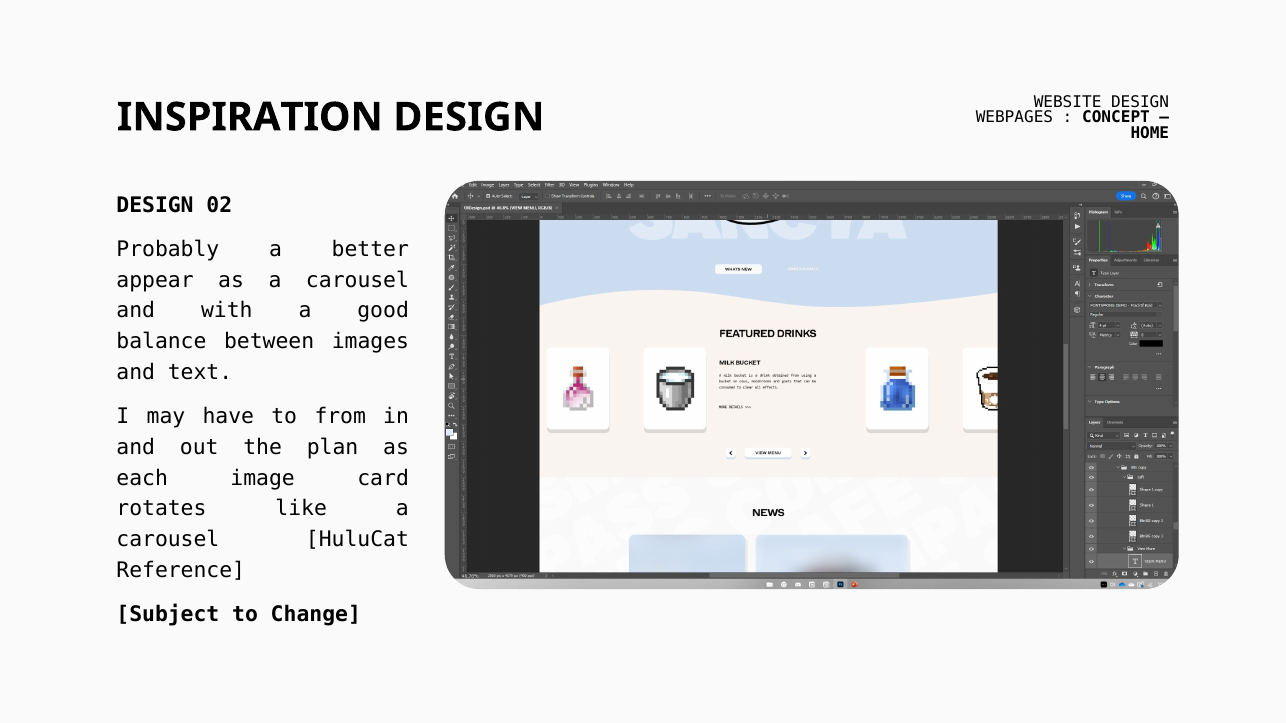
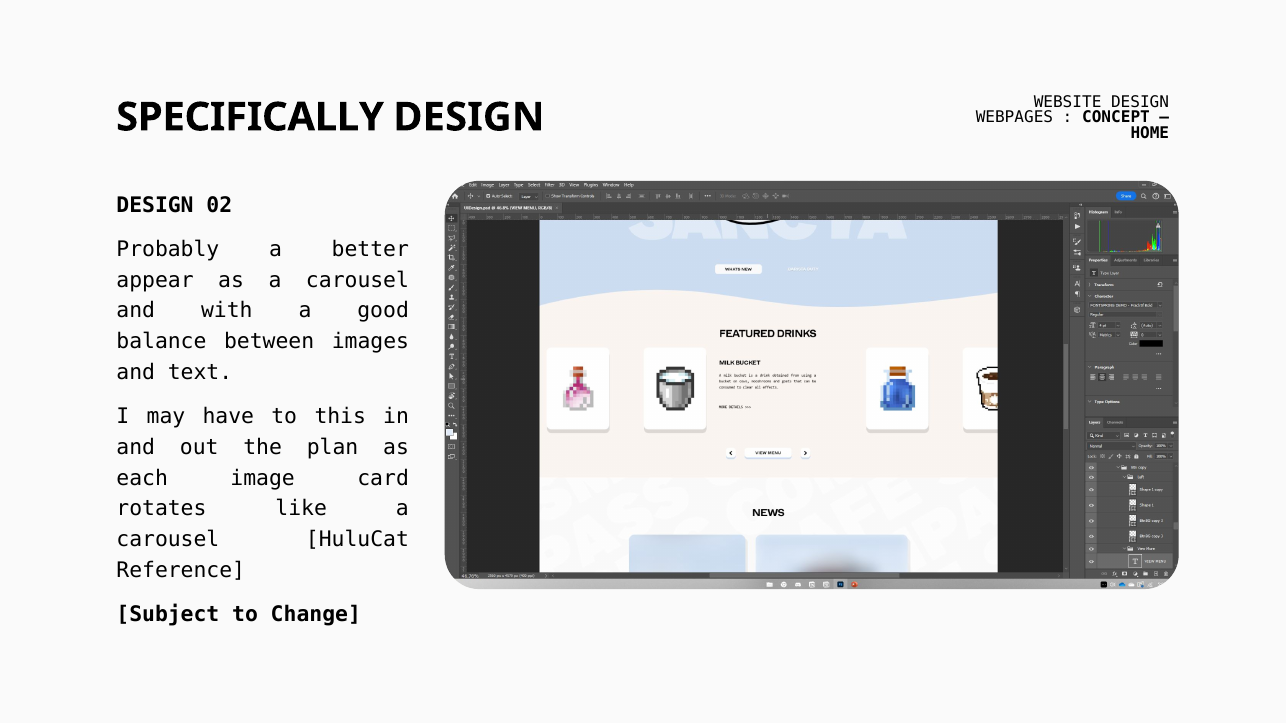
INSPIRATION: INSPIRATION -> SPECIFICALLY (250, 117)
from: from -> this (340, 417)
